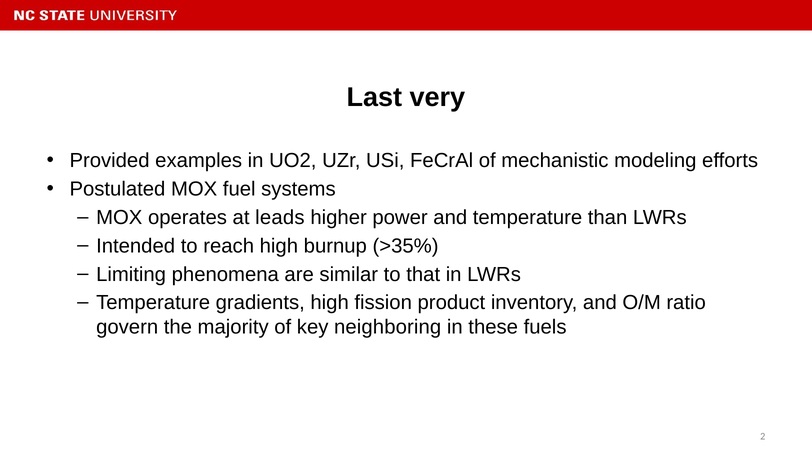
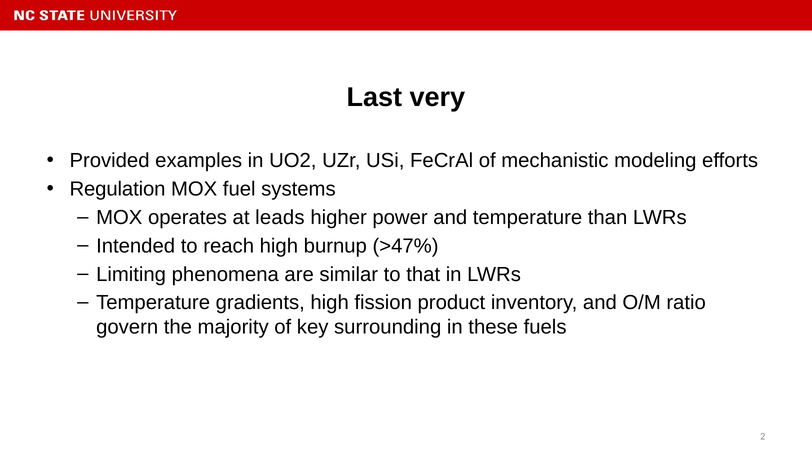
Postulated: Postulated -> Regulation (118, 189)
>35%: >35% -> >47% (406, 246)
neighboring: neighboring -> surrounding (388, 327)
